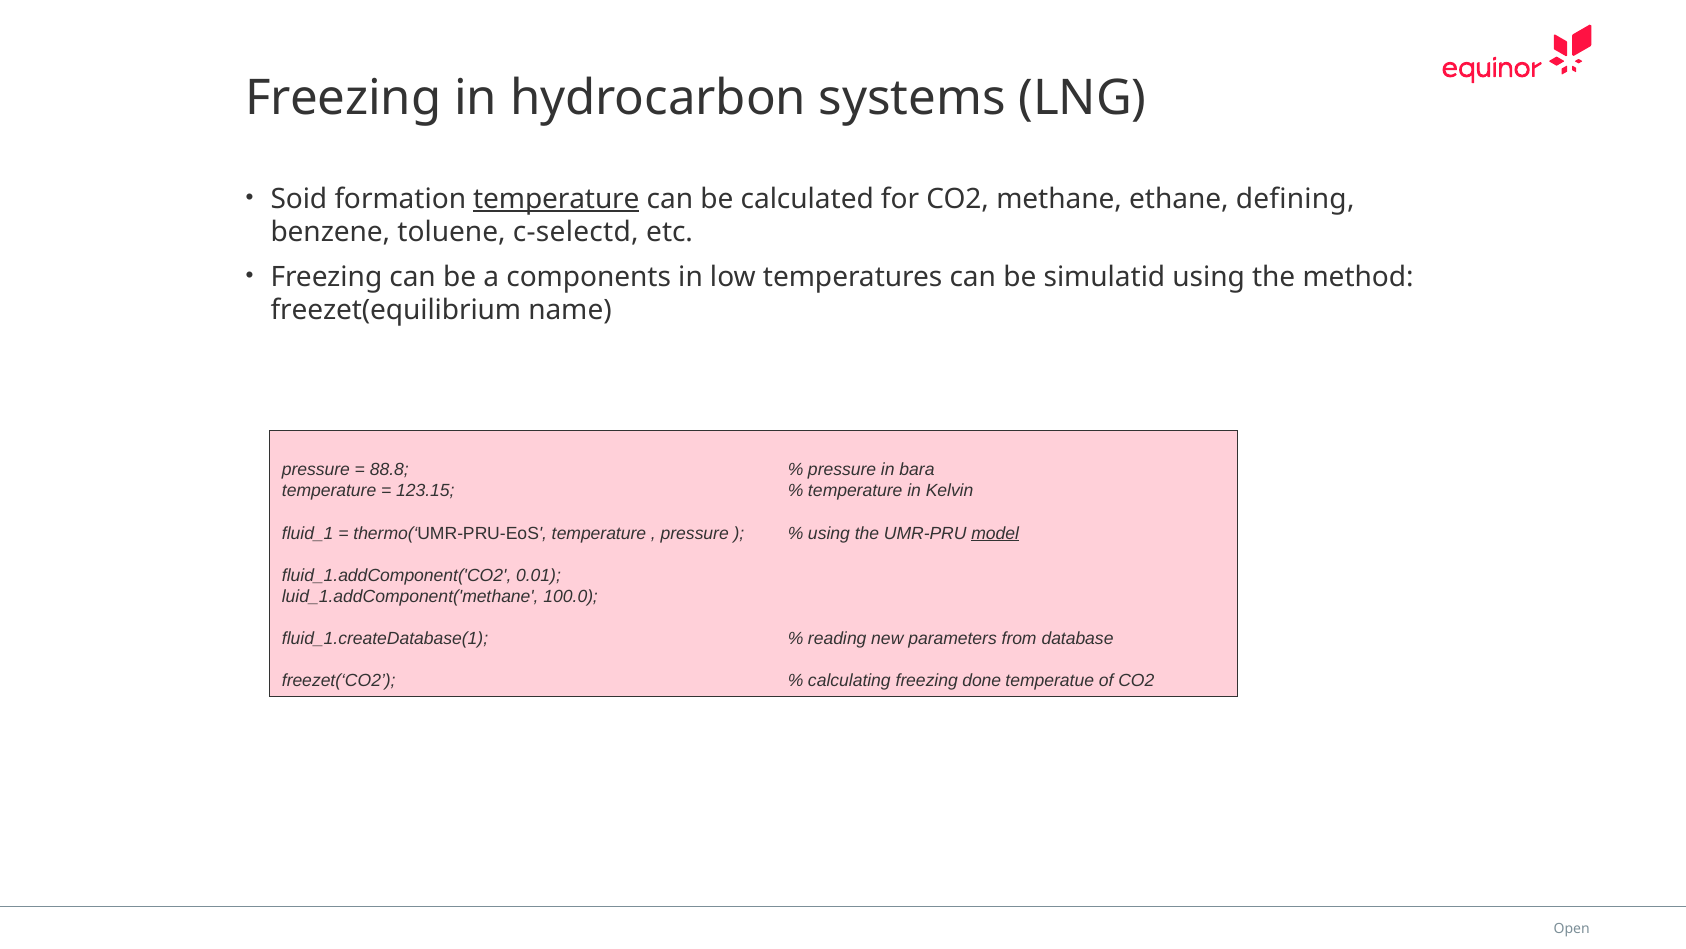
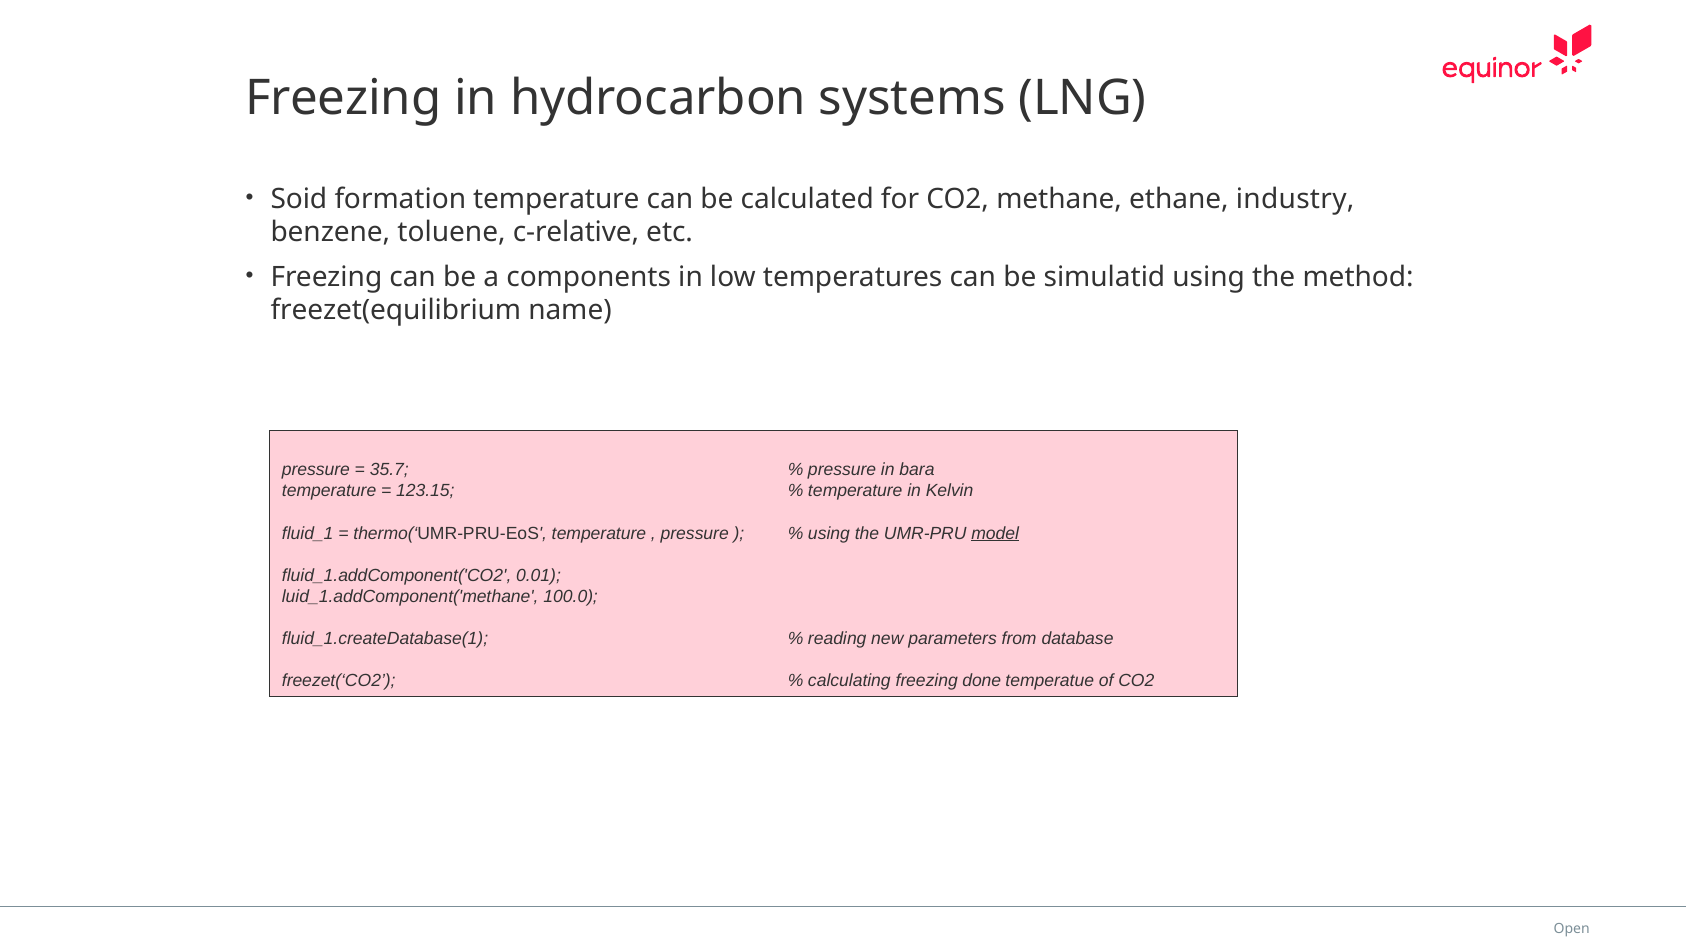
temperature underline: present -> none (556, 199)
defining: defining -> industry (1295, 199)
c-selectd: c-selectd -> c-relative (576, 232)
88.8: 88.8 -> 35.7 (389, 470)
